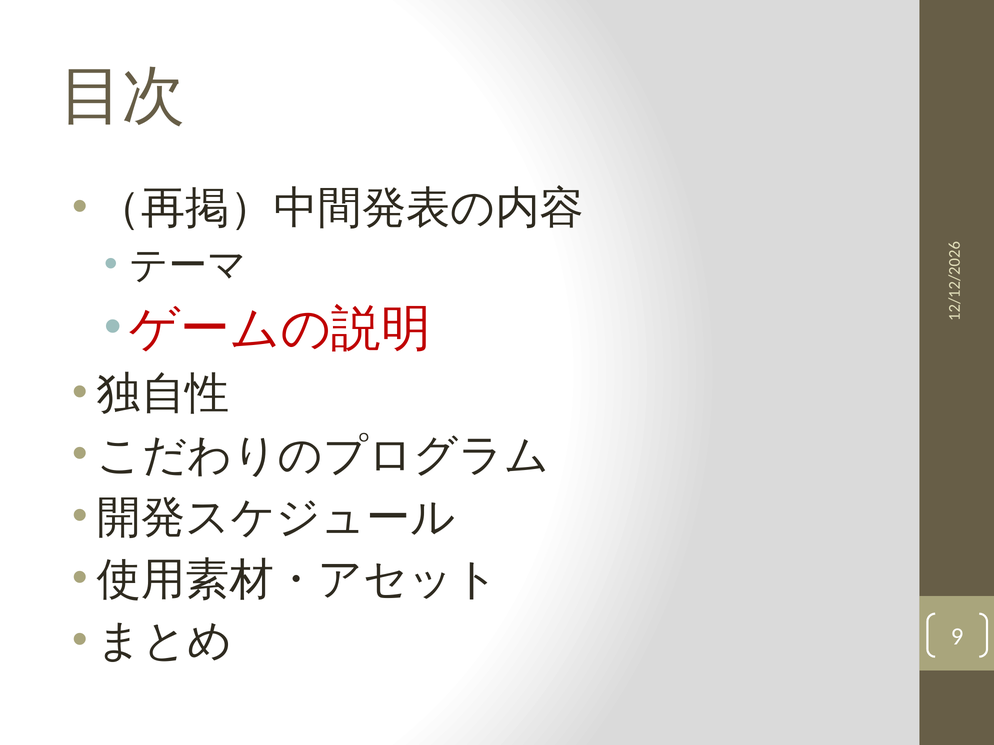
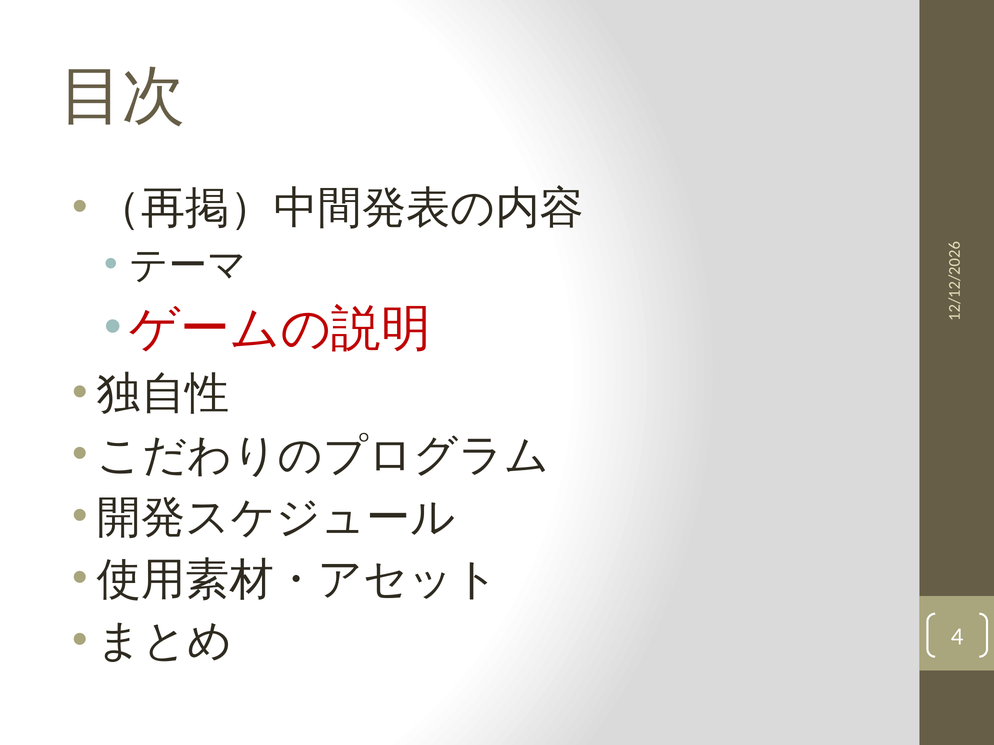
9: 9 -> 4 (957, 637)
